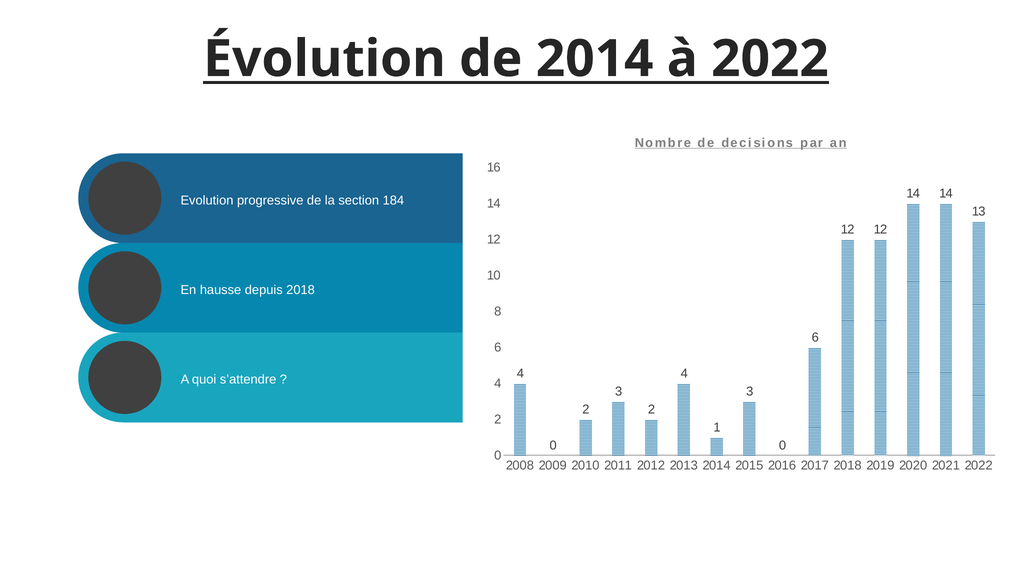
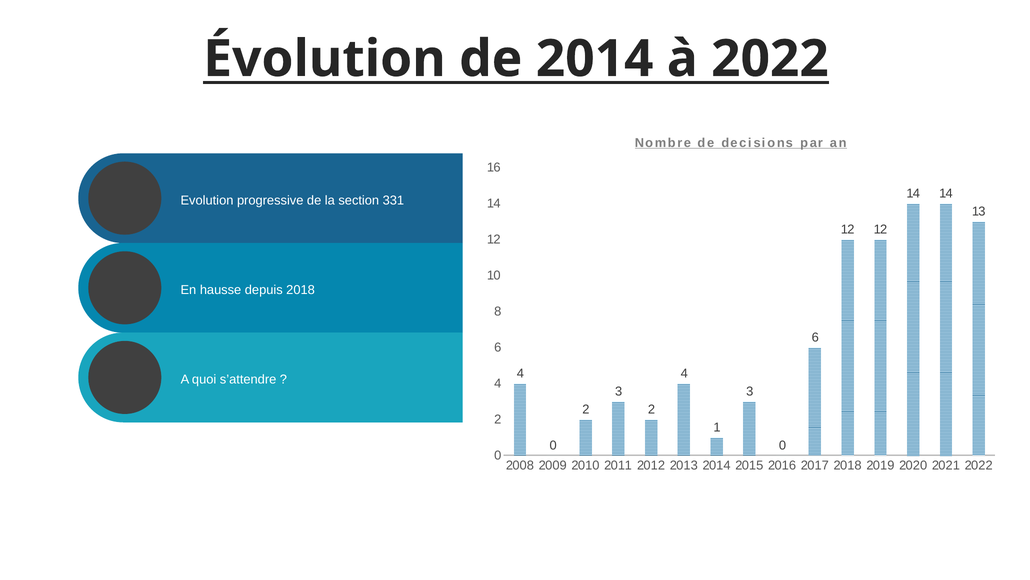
184: 184 -> 331 (393, 200)
